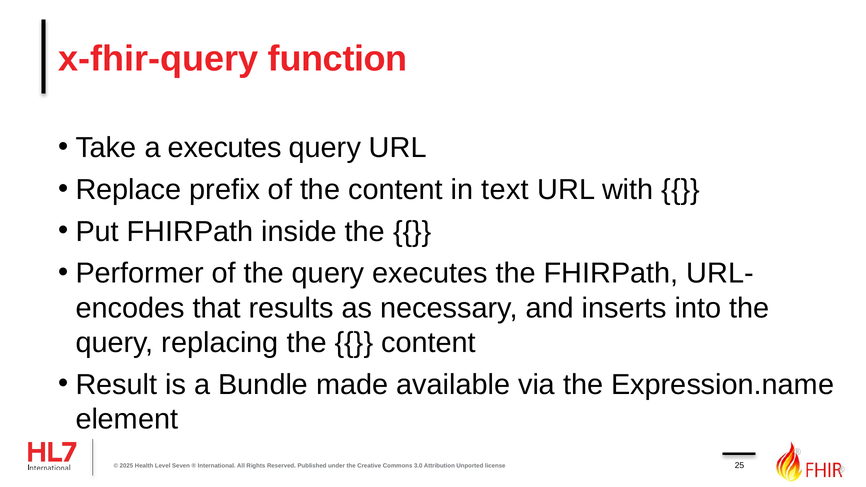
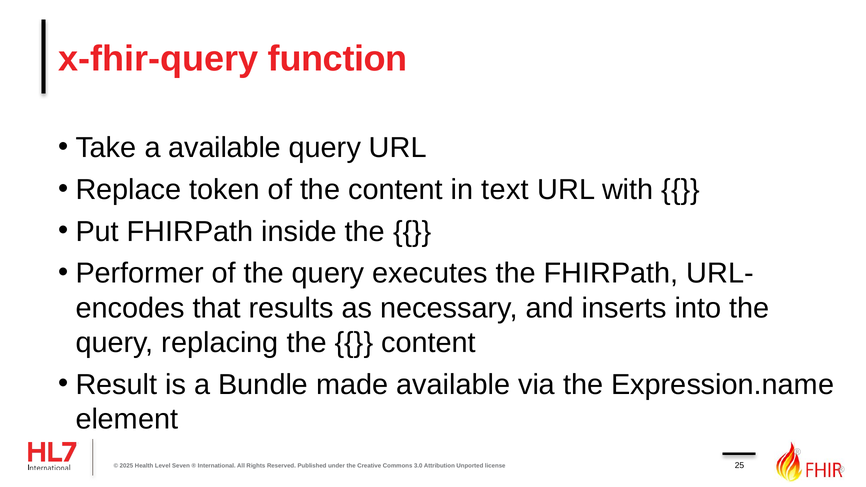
a executes: executes -> available (225, 148)
prefix: prefix -> token (225, 190)
